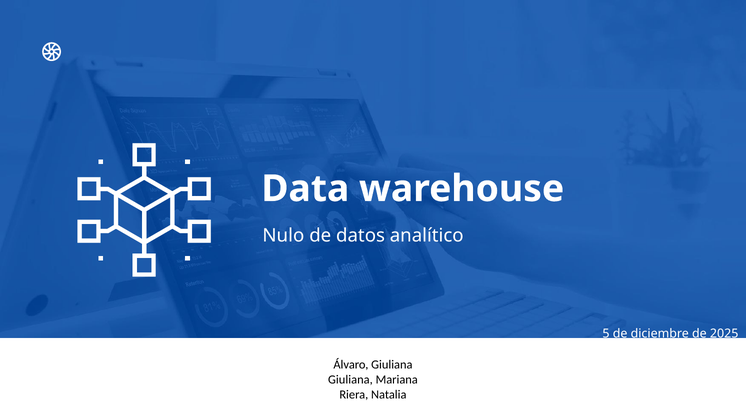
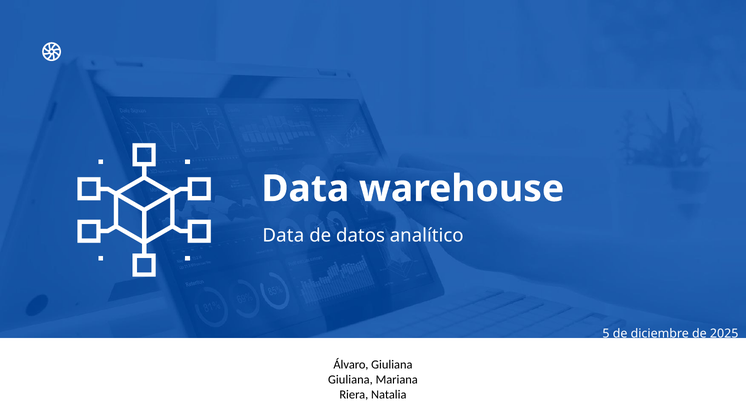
Nulo: Nulo -> Data (283, 235)
